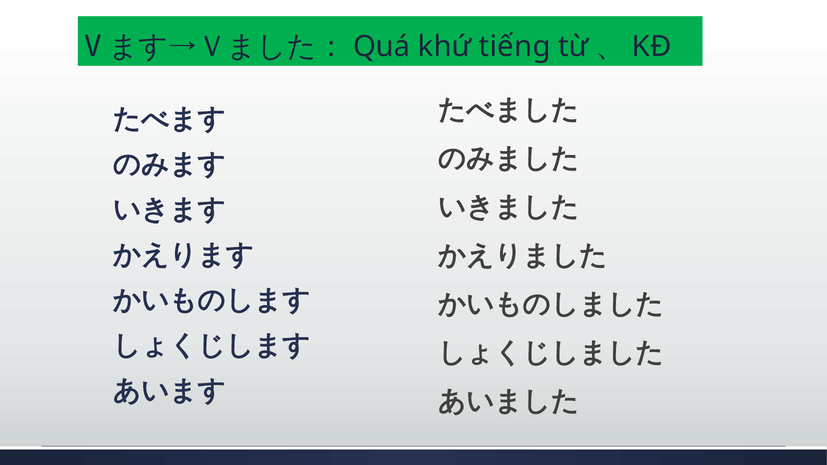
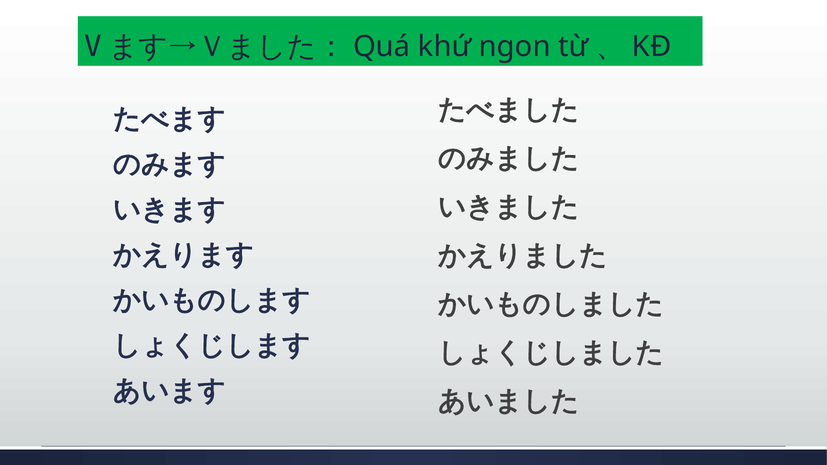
tiếng: tiếng -> ngon (515, 47)
